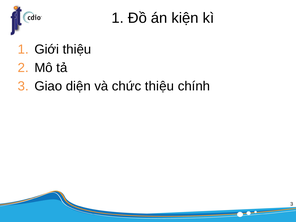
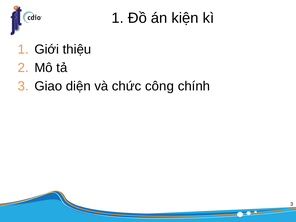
chức thiệu: thiệu -> công (159, 86)
